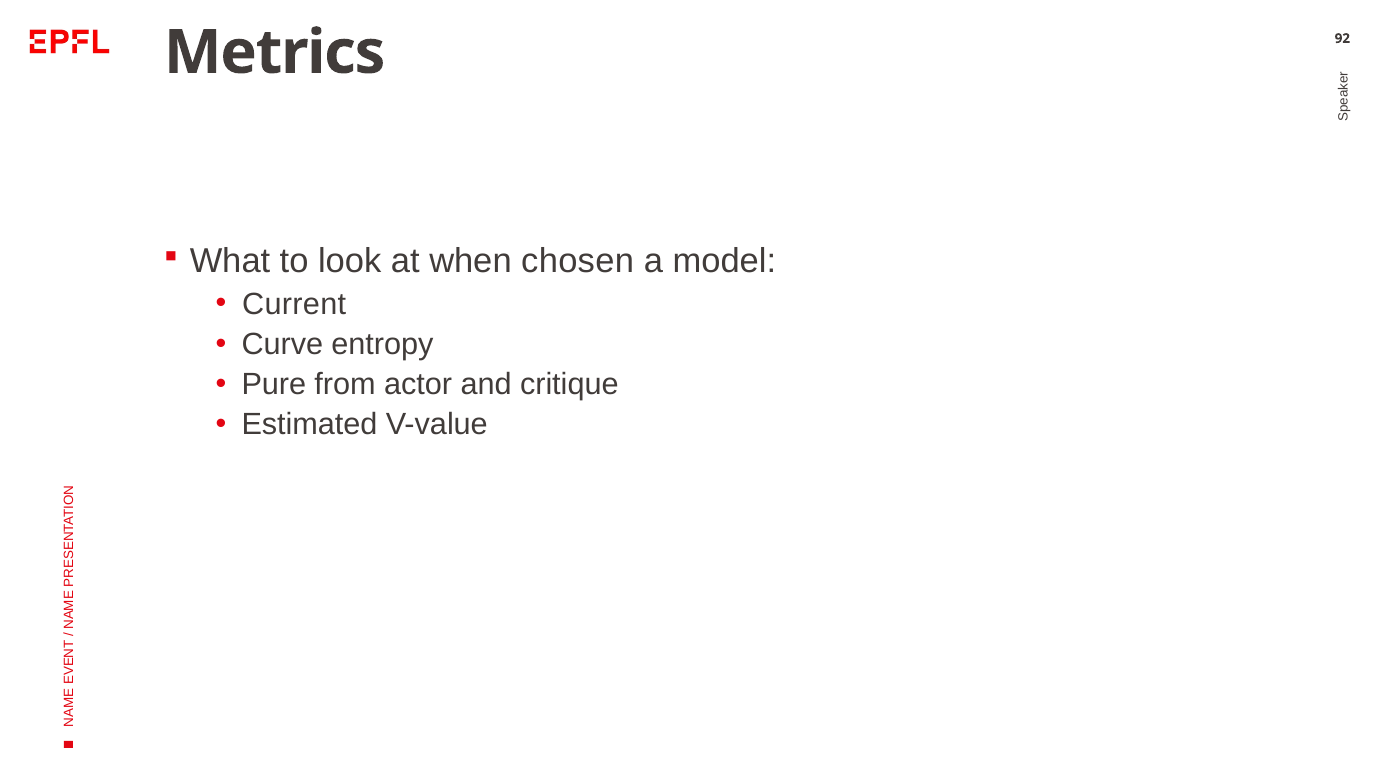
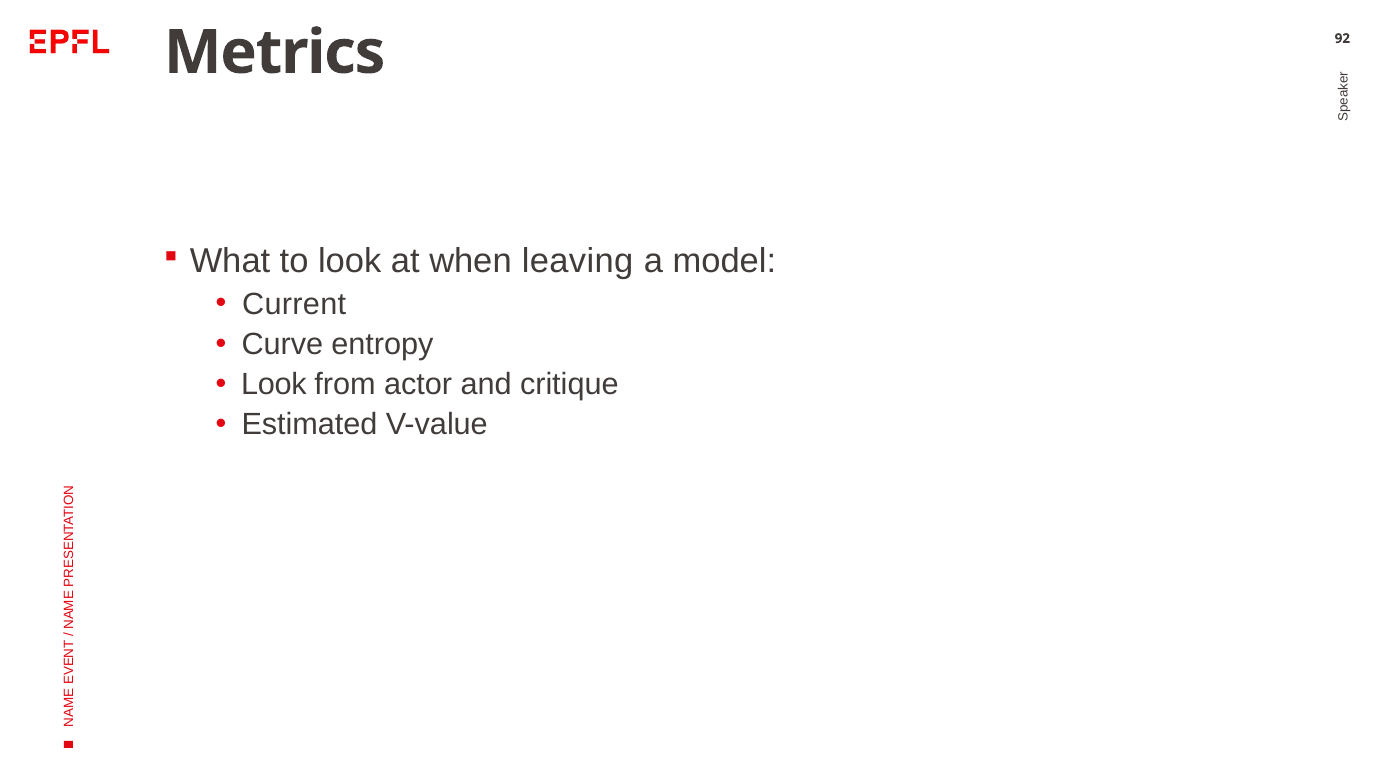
chosen: chosen -> leaving (578, 262)
Pure: Pure -> Look (274, 385)
